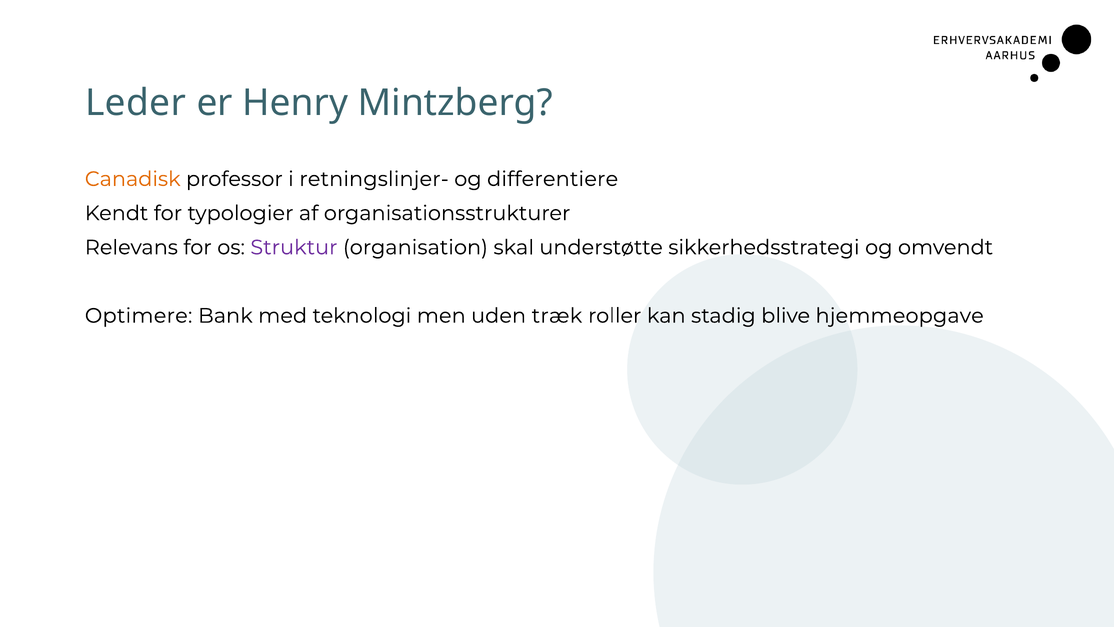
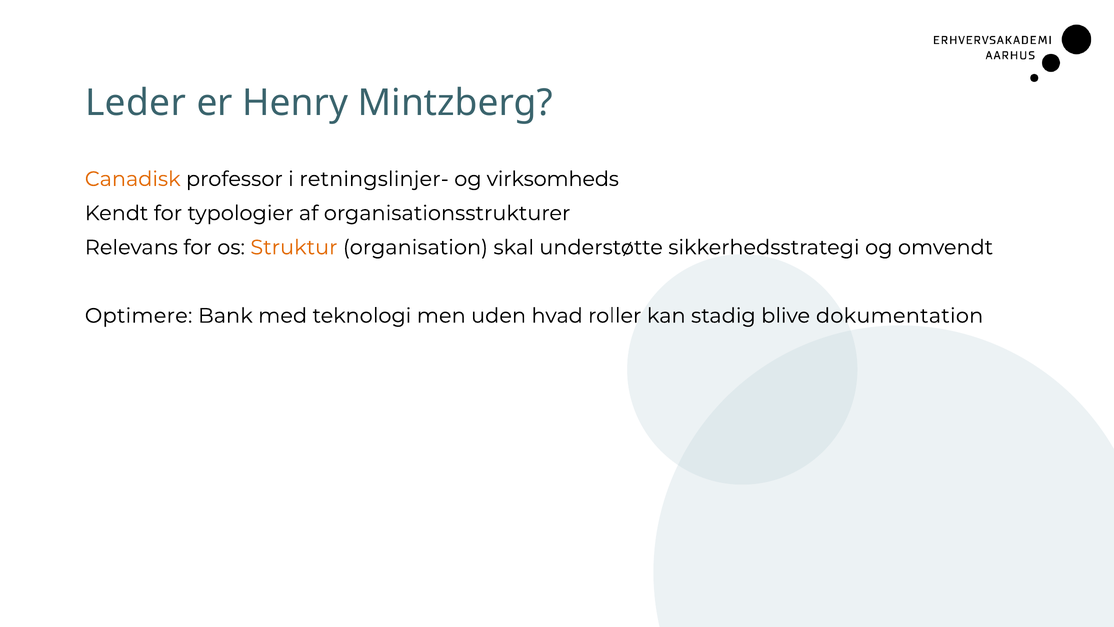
differentiere: differentiere -> virksomheds (553, 179)
Struktur colour: purple -> orange (294, 247)
træk: træk -> hvad (557, 316)
hjemmeopgave: hjemmeopgave -> dokumentation (900, 316)
